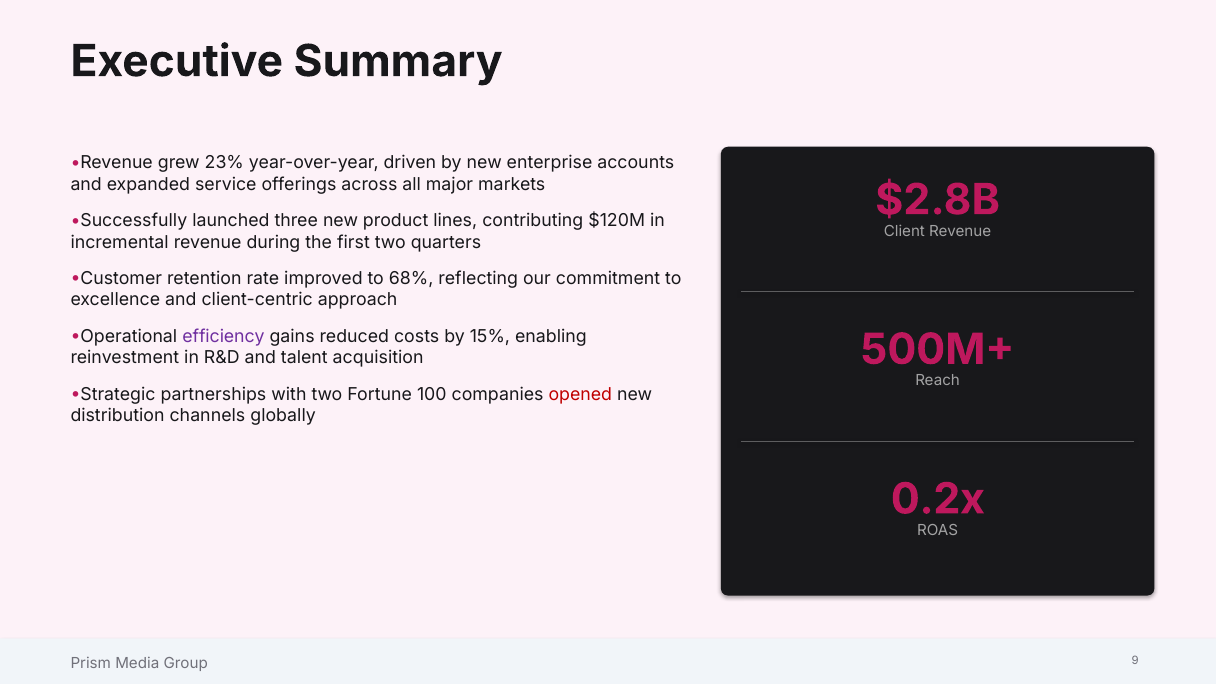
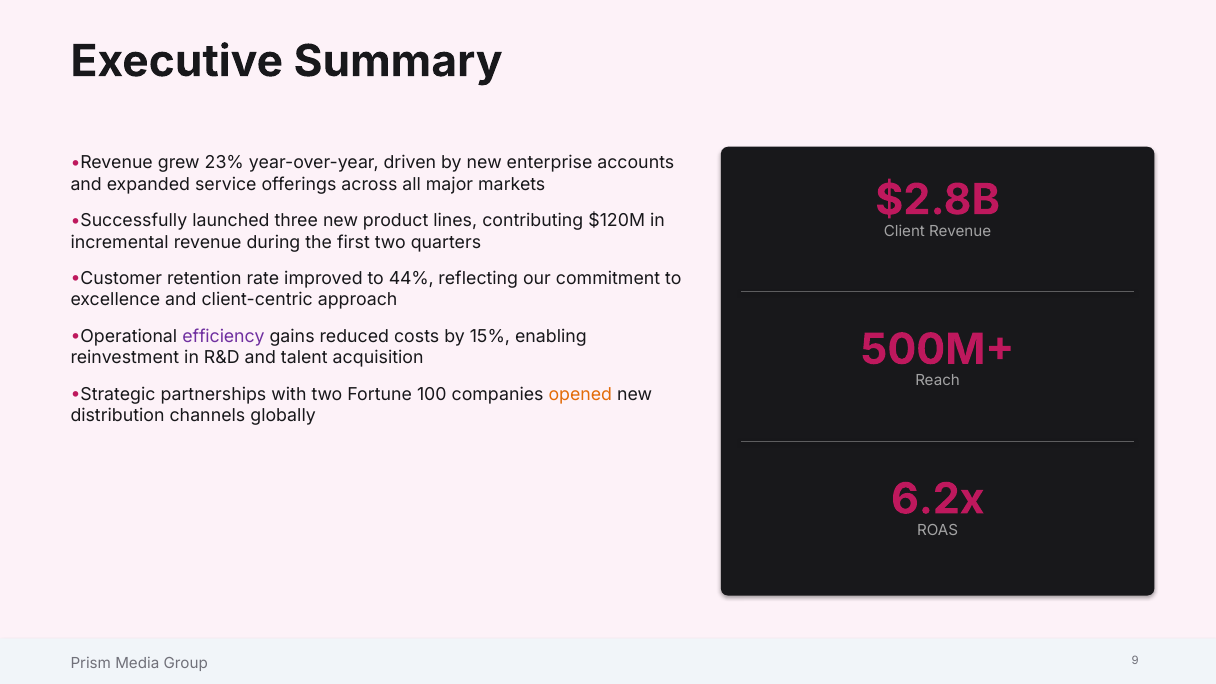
68%: 68% -> 44% (411, 279)
opened colour: red -> orange (580, 394)
0.2x: 0.2x -> 6.2x (938, 499)
